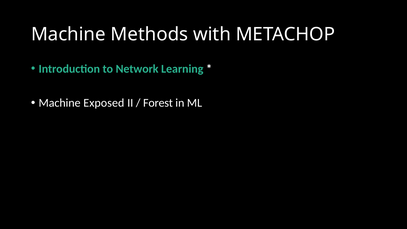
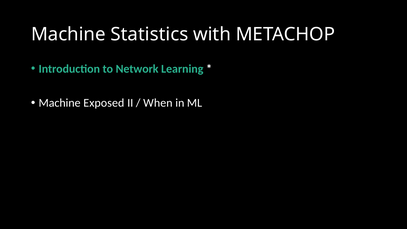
Methods: Methods -> Statistics (149, 34)
Forest: Forest -> When (158, 103)
